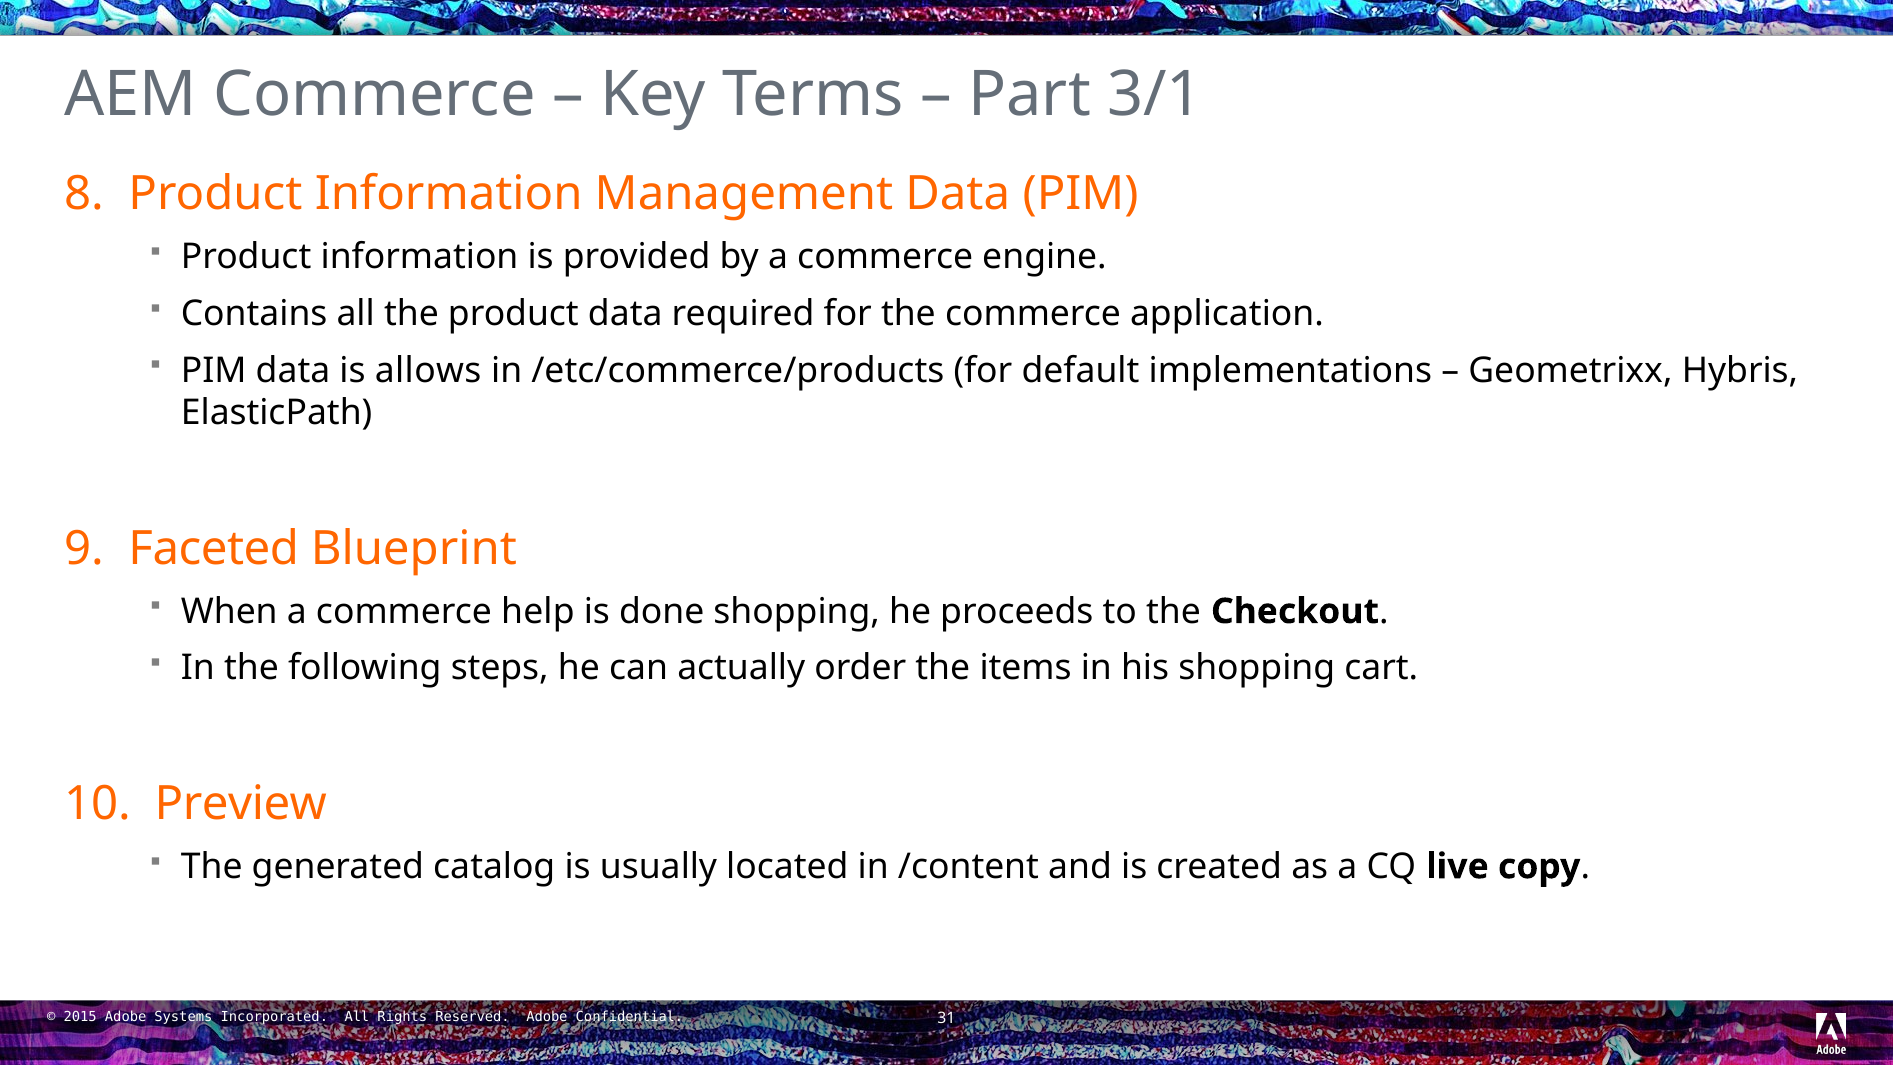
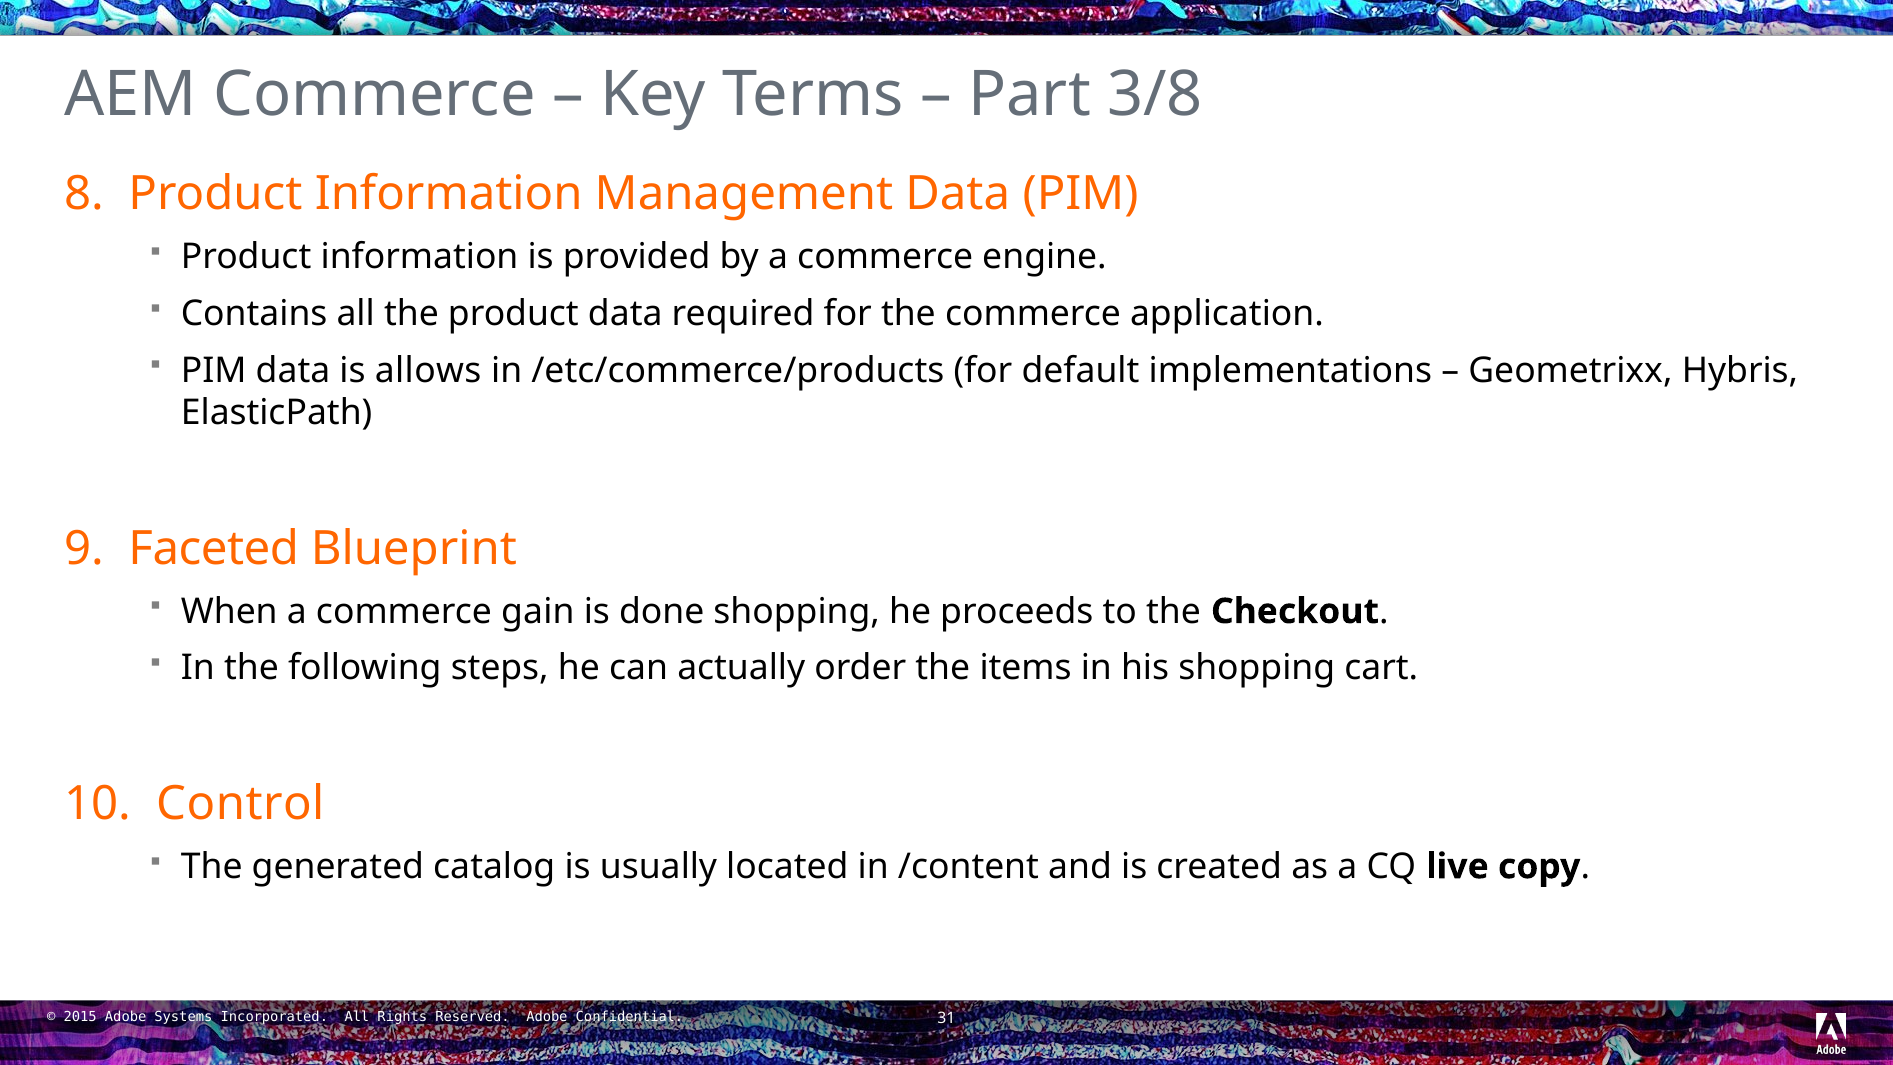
3/1: 3/1 -> 3/8 (1155, 95)
help: help -> gain (538, 611)
Preview: Preview -> Control (240, 804)
